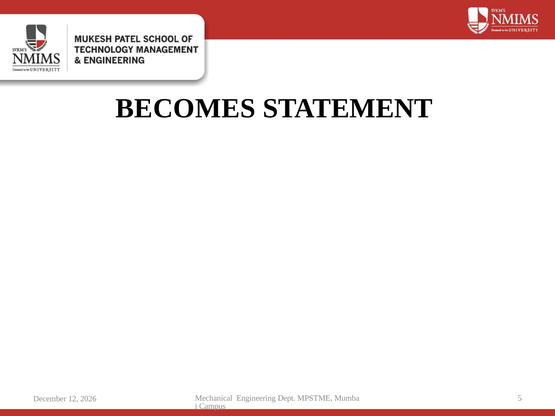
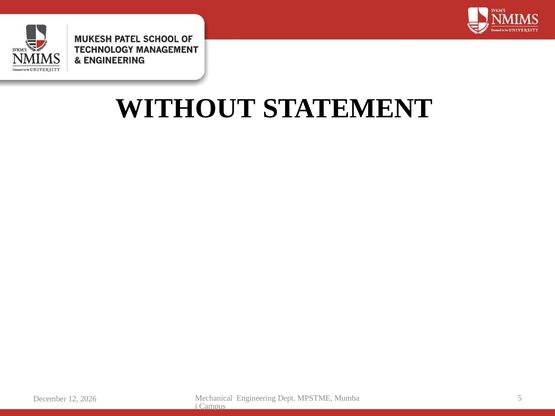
BECOMES: BECOMES -> WITHOUT (186, 108)
